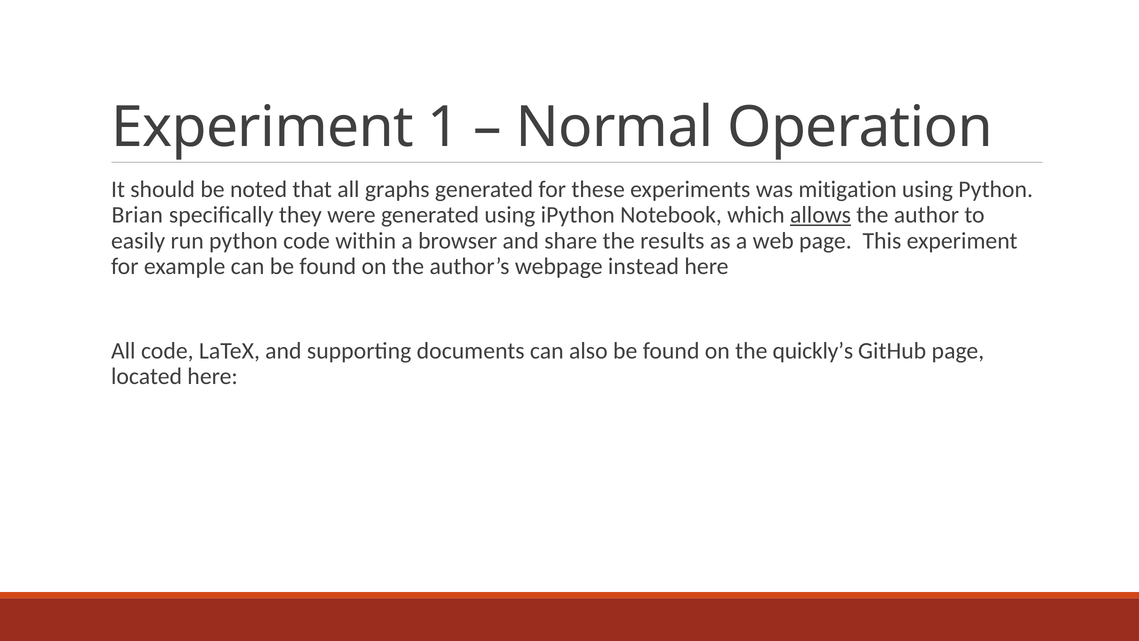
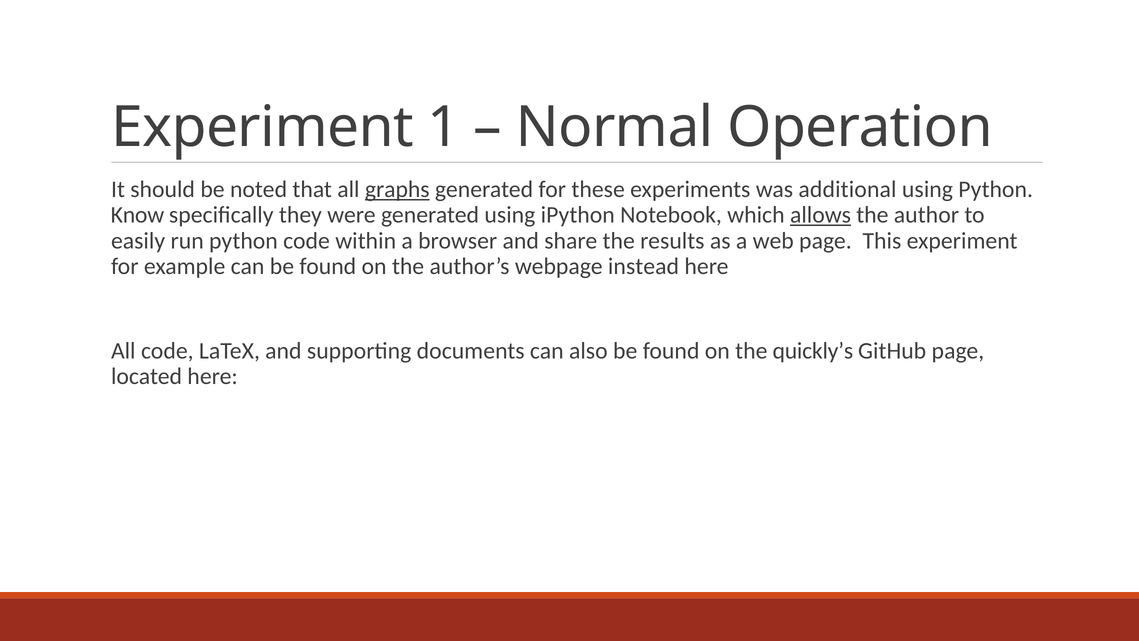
graphs underline: none -> present (397, 189)
mitigation: mitigation -> additional (848, 189)
Brian: Brian -> Know (137, 215)
